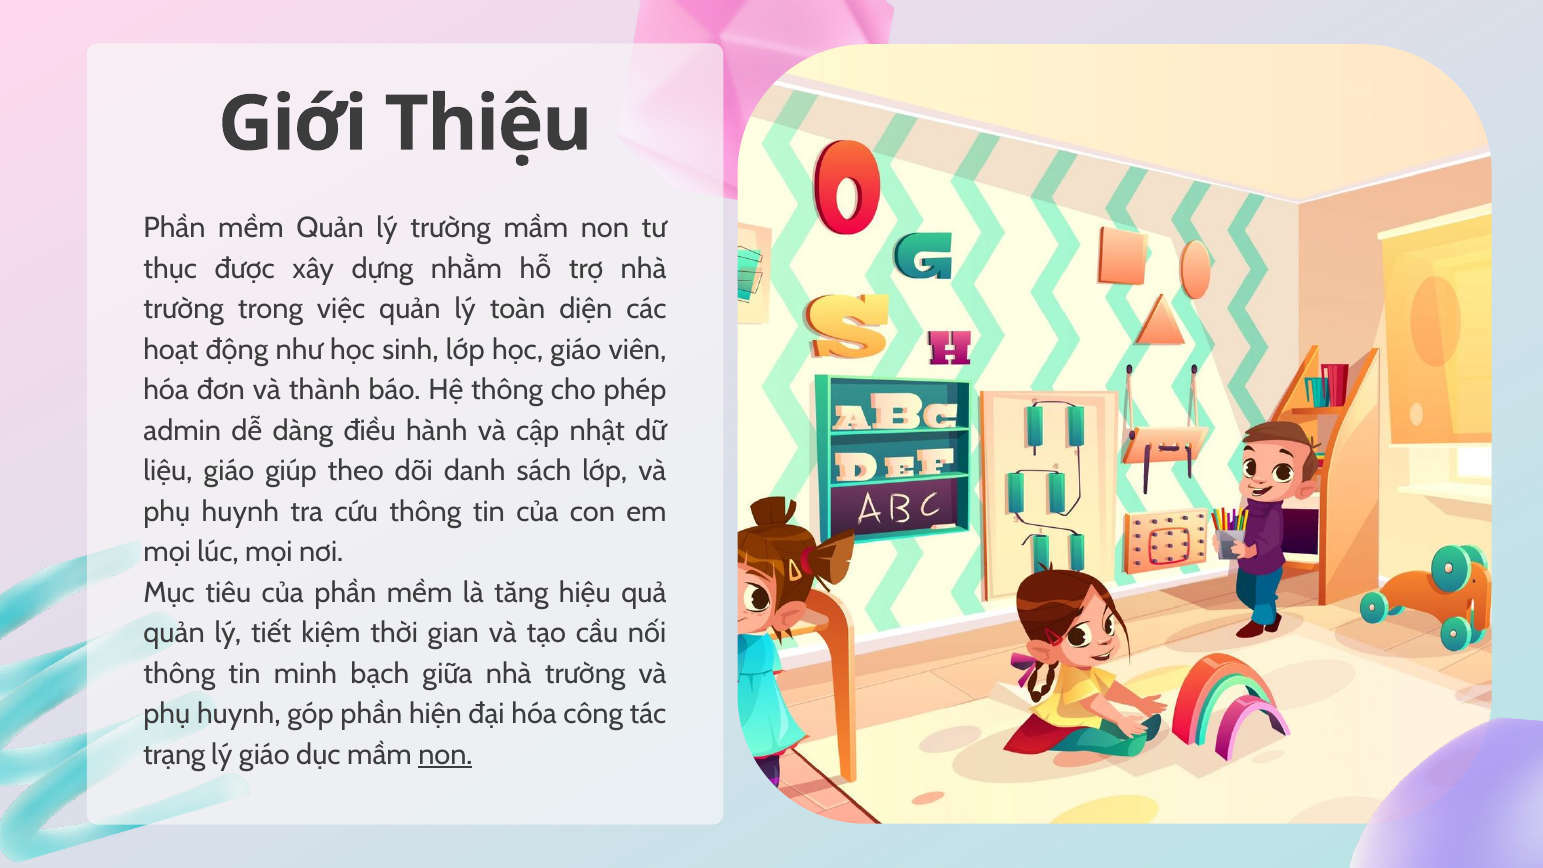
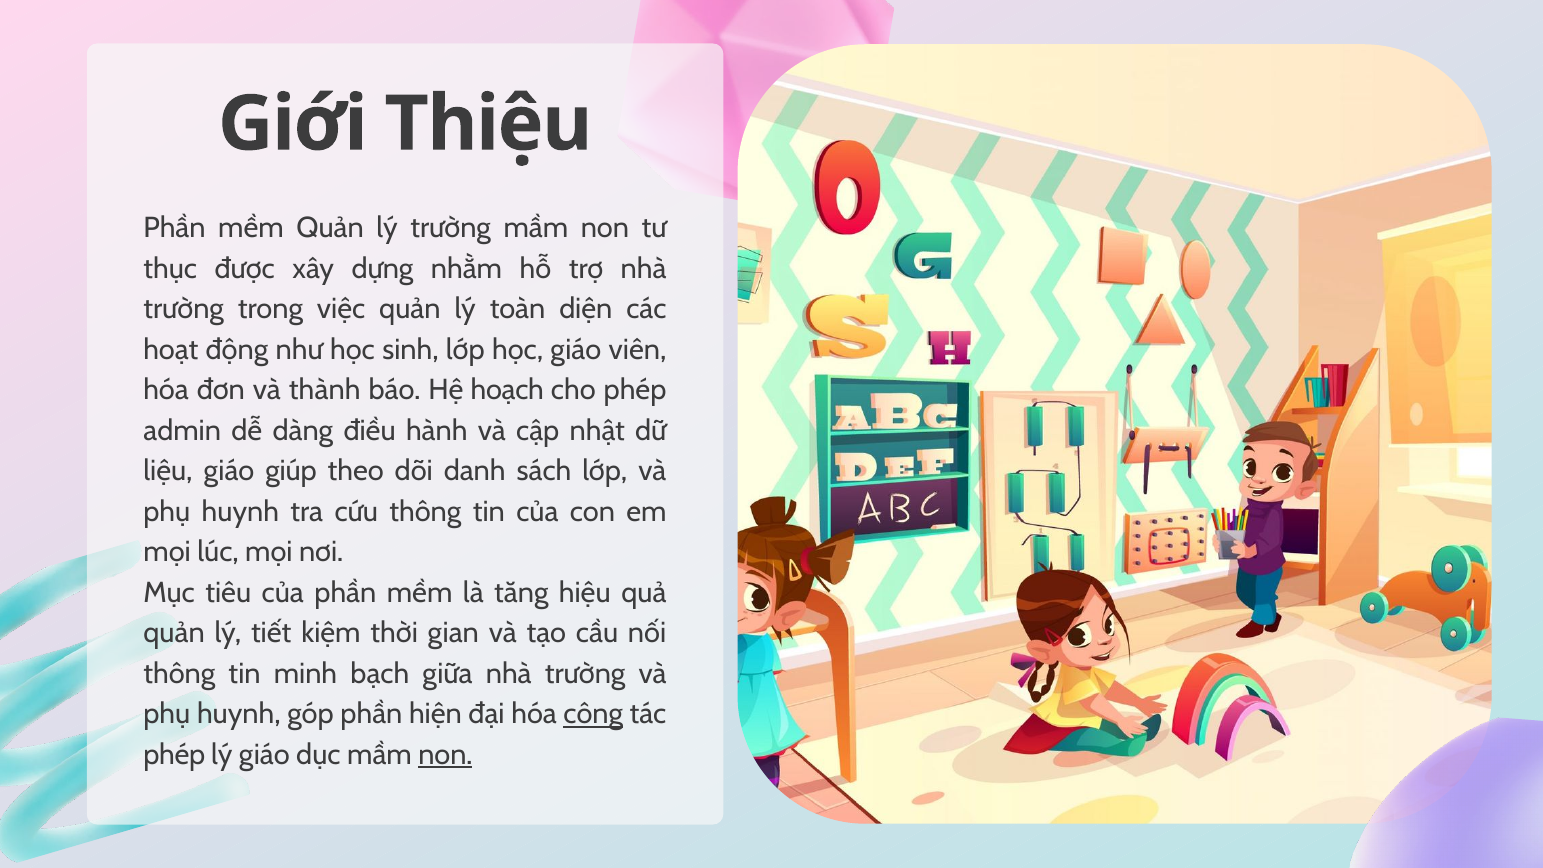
Hệ thông: thông -> hoạch (507, 390)
công underline: none -> present (593, 714)
trạng: trạng -> phép (174, 755)
